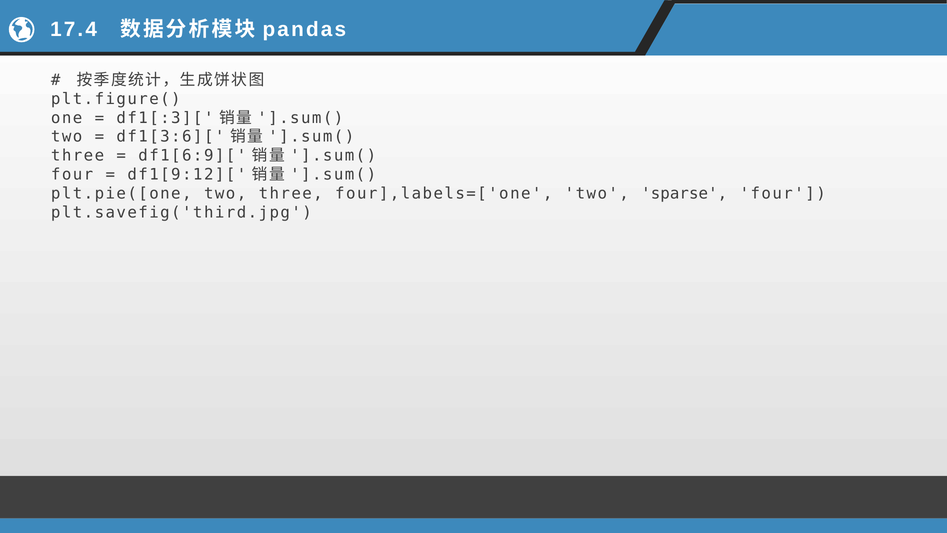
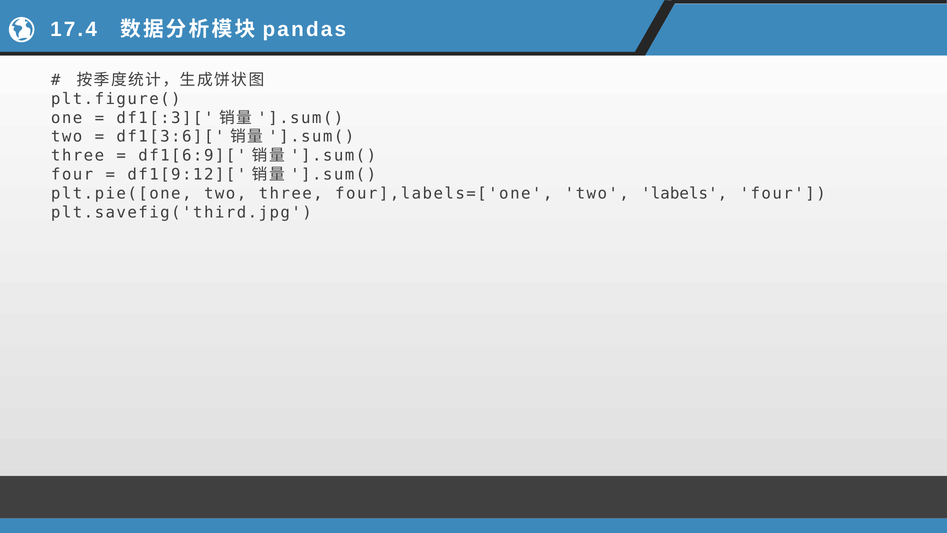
sparse: sparse -> labels (684, 193)
